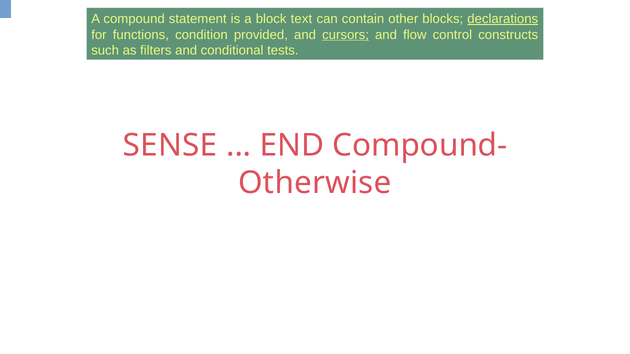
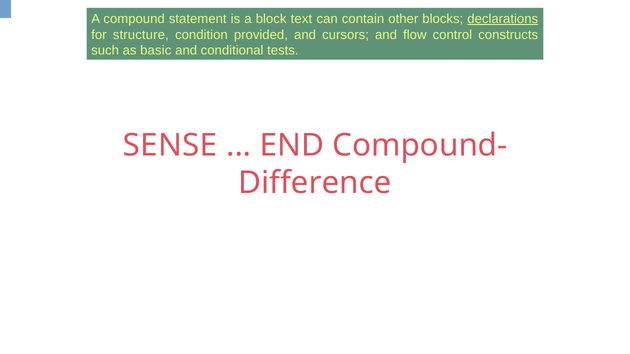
functions: functions -> structure (141, 35)
cursors underline: present -> none (346, 35)
filters: filters -> basic (156, 51)
Otherwise: Otherwise -> Difference (315, 183)
